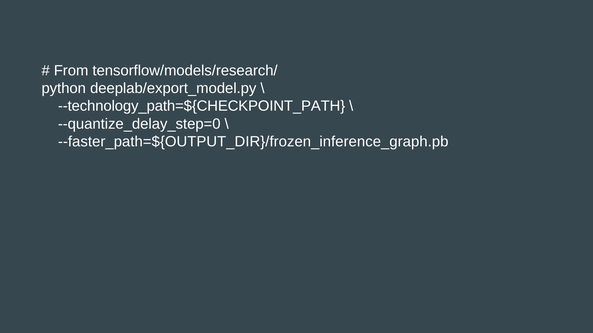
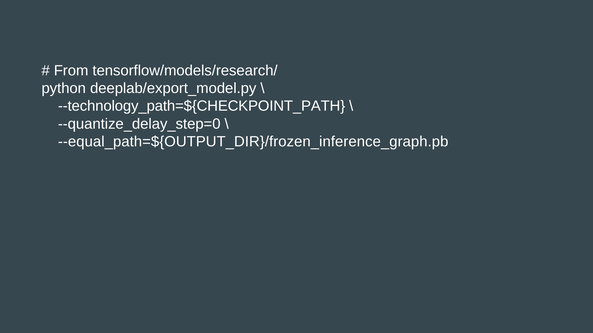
--faster_path=${OUTPUT_DIR}/frozen_inference_graph.pb: --faster_path=${OUTPUT_DIR}/frozen_inference_graph.pb -> --equal_path=${OUTPUT_DIR}/frozen_inference_graph.pb (253, 142)
